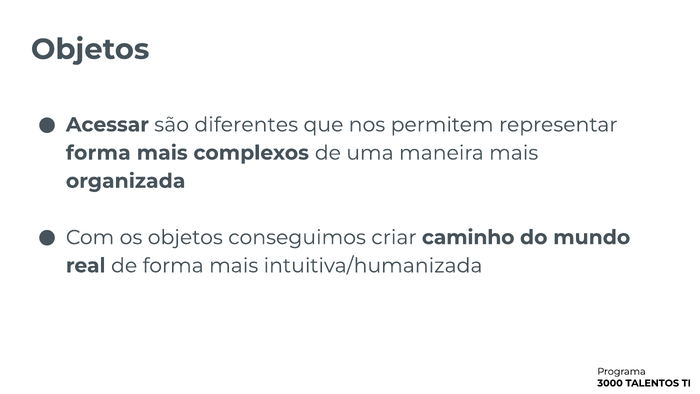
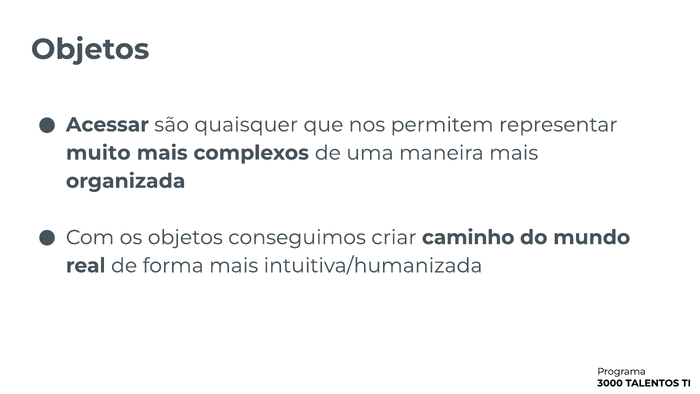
diferentes: diferentes -> quaisquer (246, 125)
forma: forma -> muito (98, 153)
